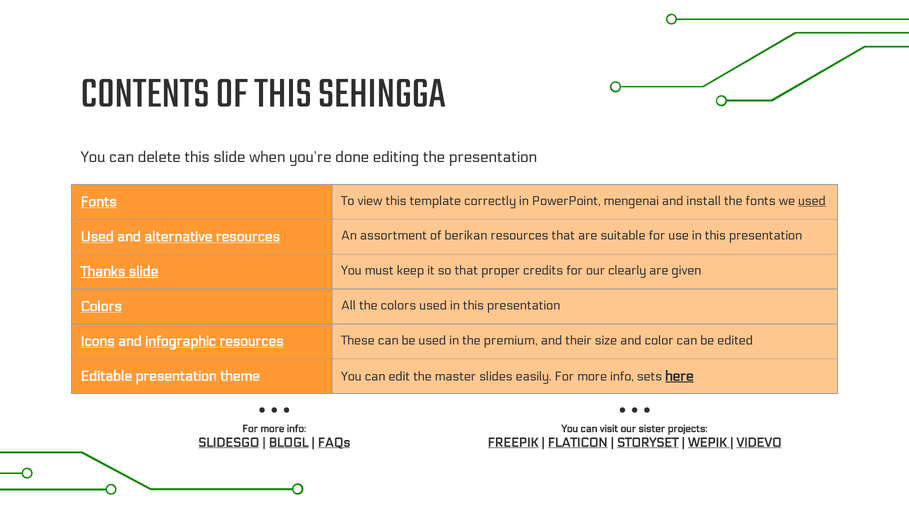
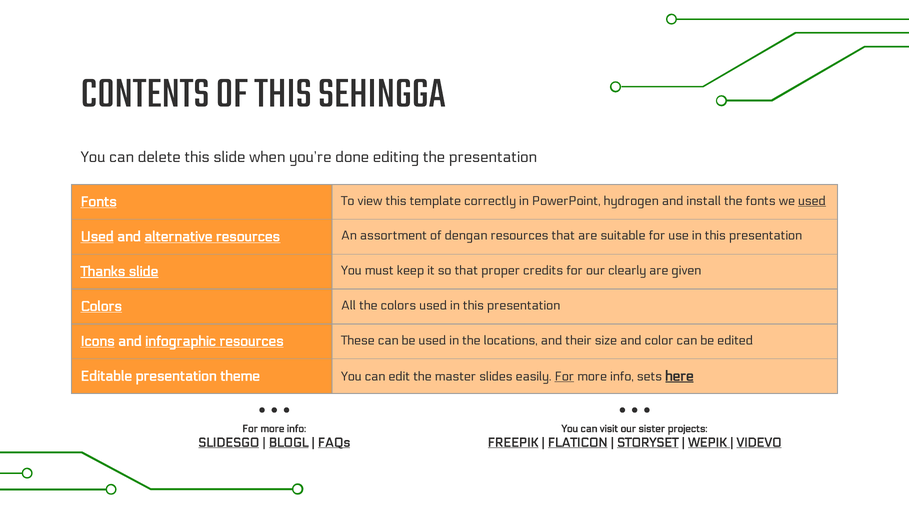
mengenai: mengenai -> hydrogen (631, 201)
berikan: berikan -> dengan (466, 235)
premium: premium -> locations (511, 340)
For underline: none -> present (564, 376)
